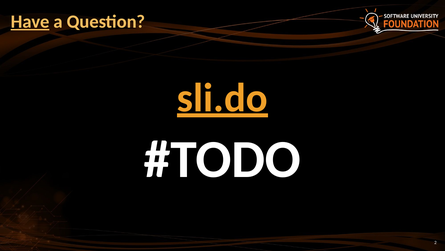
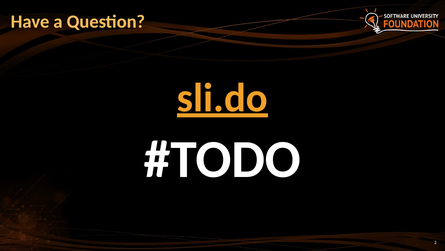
Have underline: present -> none (30, 22)
